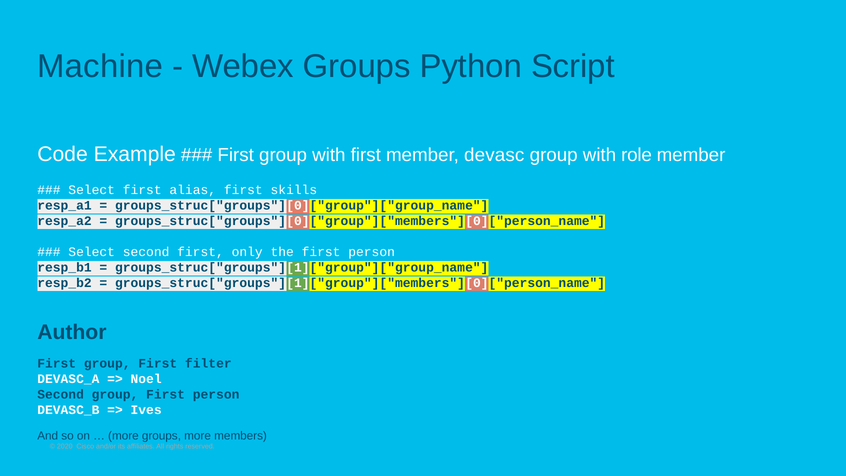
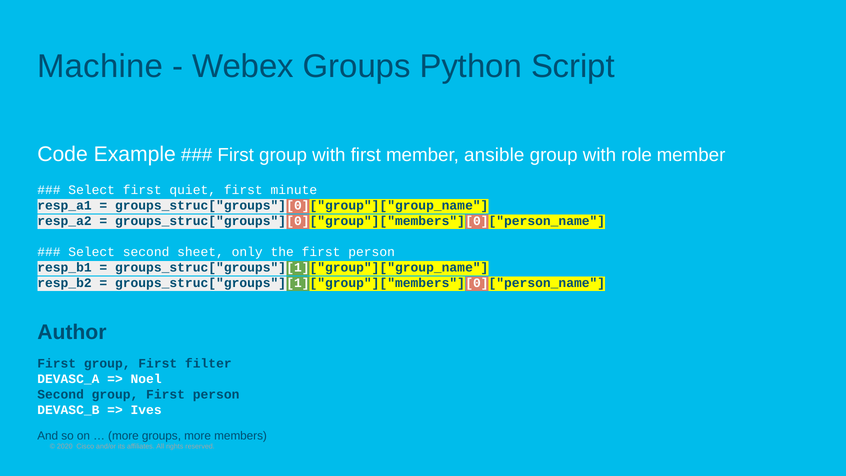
devasc: devasc -> ansible (494, 155)
alias: alias -> quiet (193, 190)
skills: skills -> minute (294, 190)
second first: first -> sheet (201, 252)
